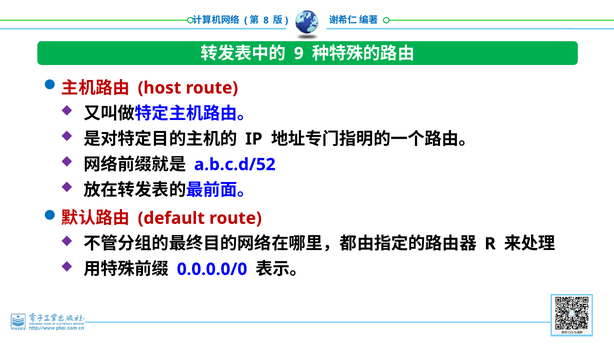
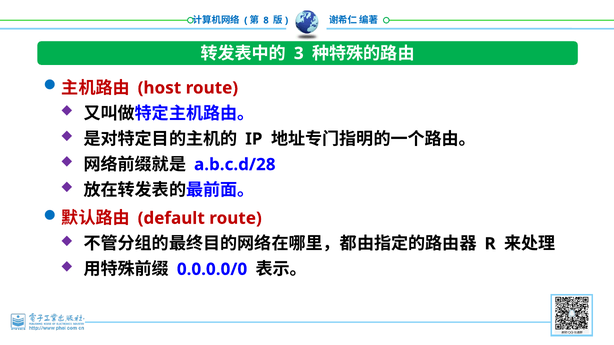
9: 9 -> 3 (299, 53)
a.b.c.d/52: a.b.c.d/52 -> a.b.c.d/28 (235, 165)
